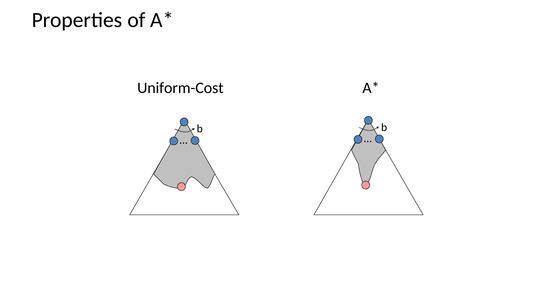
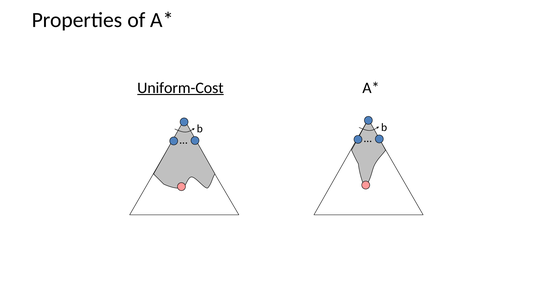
Uniform-Cost underline: none -> present (180, 88)
